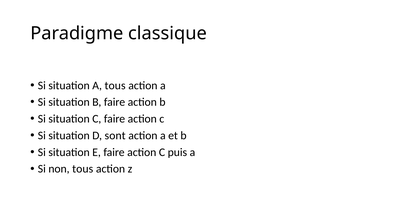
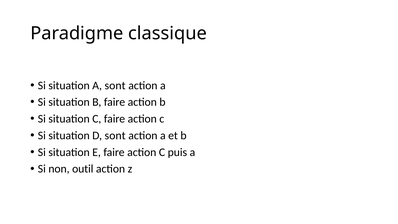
A tous: tous -> sont (115, 85)
non tous: tous -> outil (83, 169)
